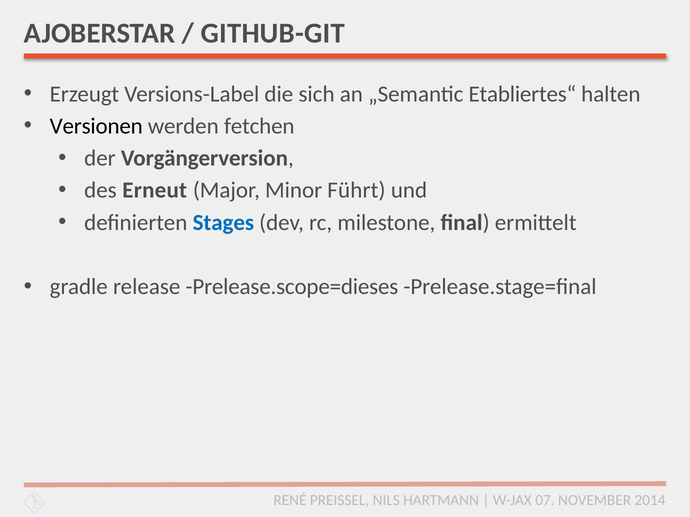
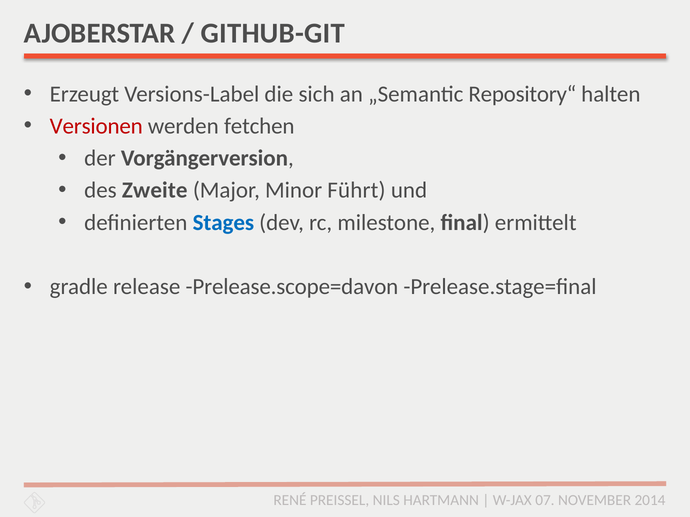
Etabliertes“: Etabliertes“ -> Repository“ (522, 94)
Versionen colour: black -> red (96, 126)
Erneut: Erneut -> Zweite (155, 191)
Prelease.scope=dieses: Prelease.scope=dieses -> Prelease.scope=davon (292, 287)
